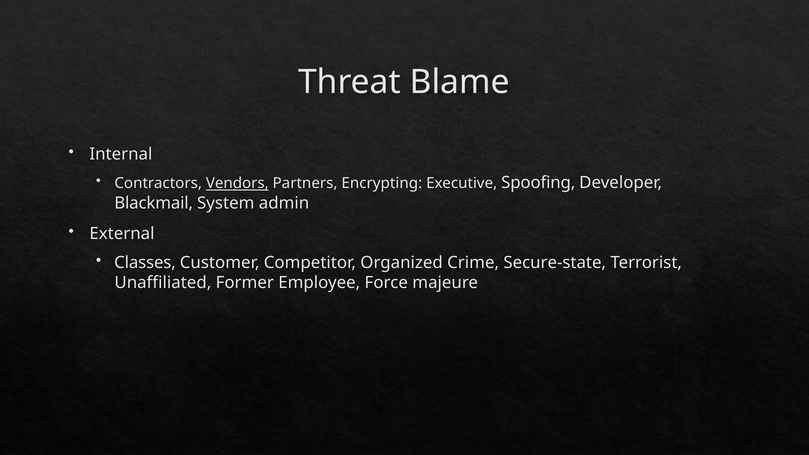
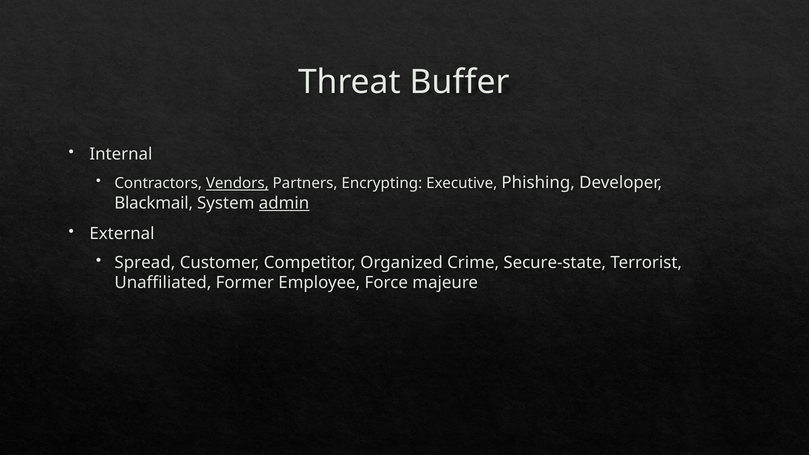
Blame: Blame -> Buffer (460, 82)
Spoofing: Spoofing -> Phishing (538, 183)
admin underline: none -> present (284, 203)
Classes: Classes -> Spread (145, 262)
